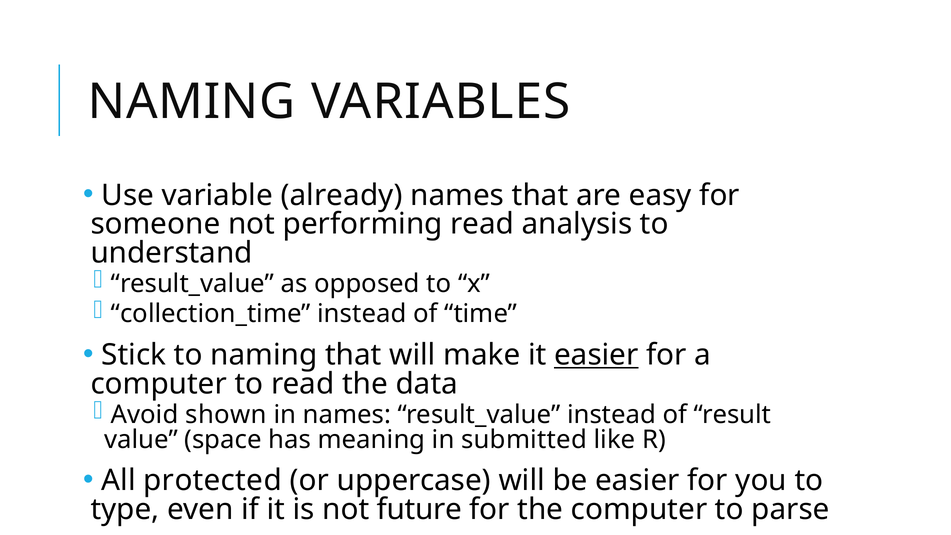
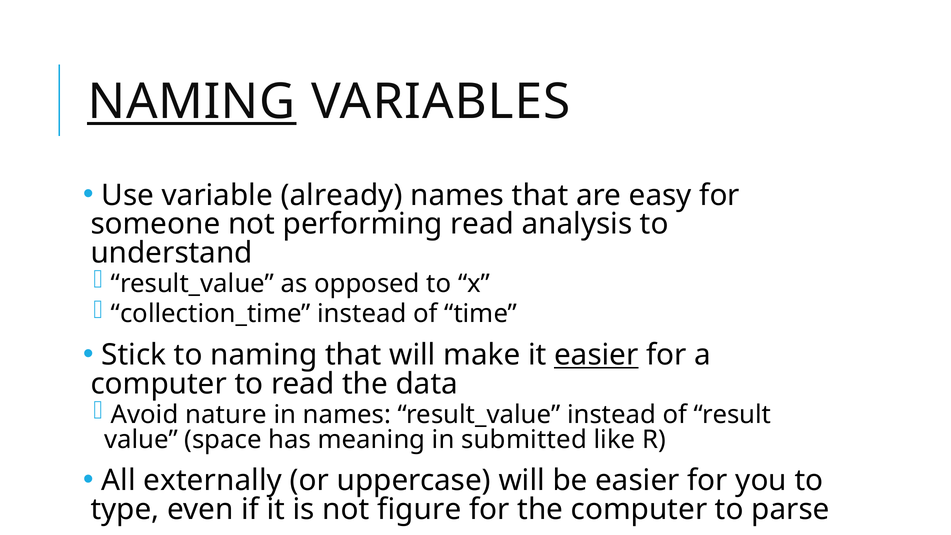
NAMING underline: none -> present (191, 102)
shown: shown -> nature (226, 415)
protected: protected -> externally (213, 481)
future: future -> figure (419, 509)
